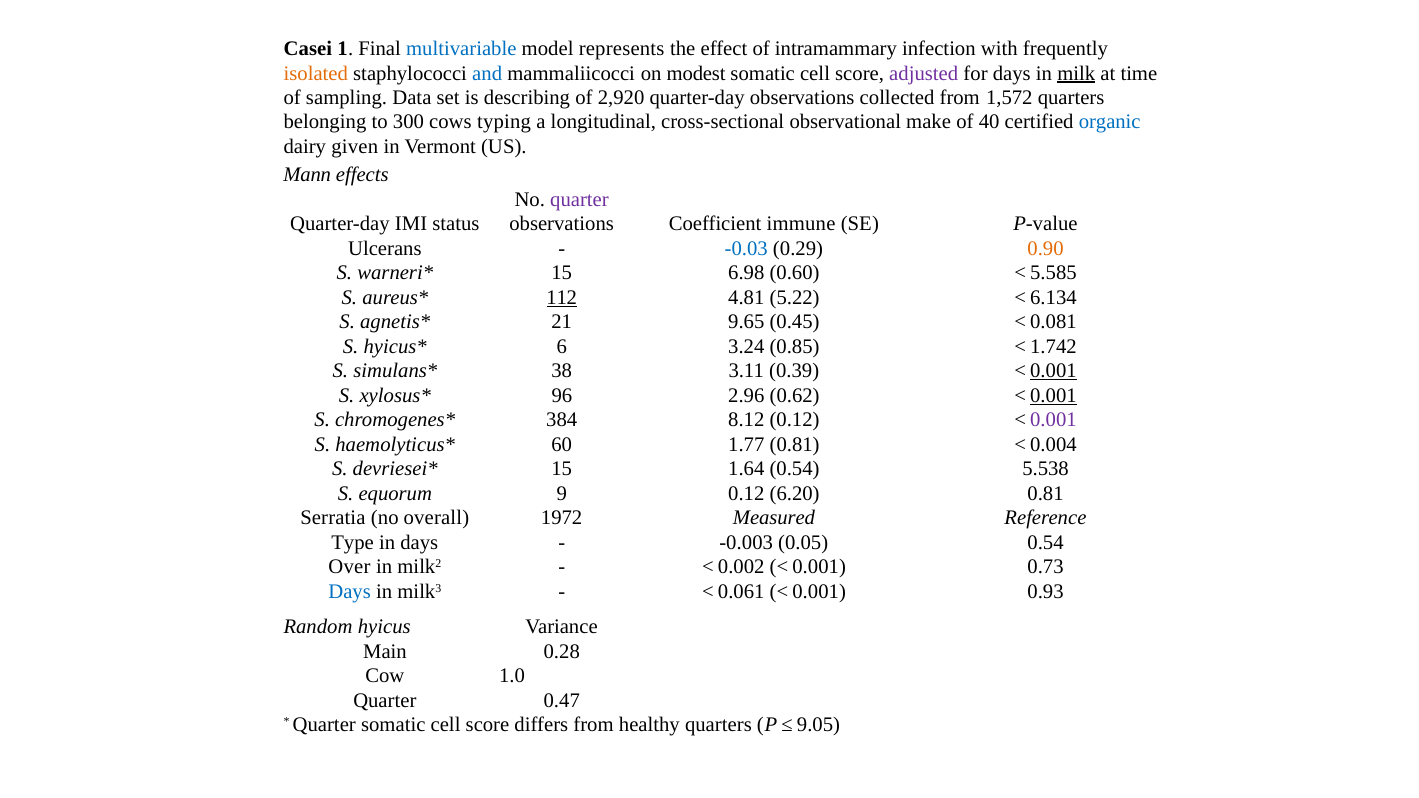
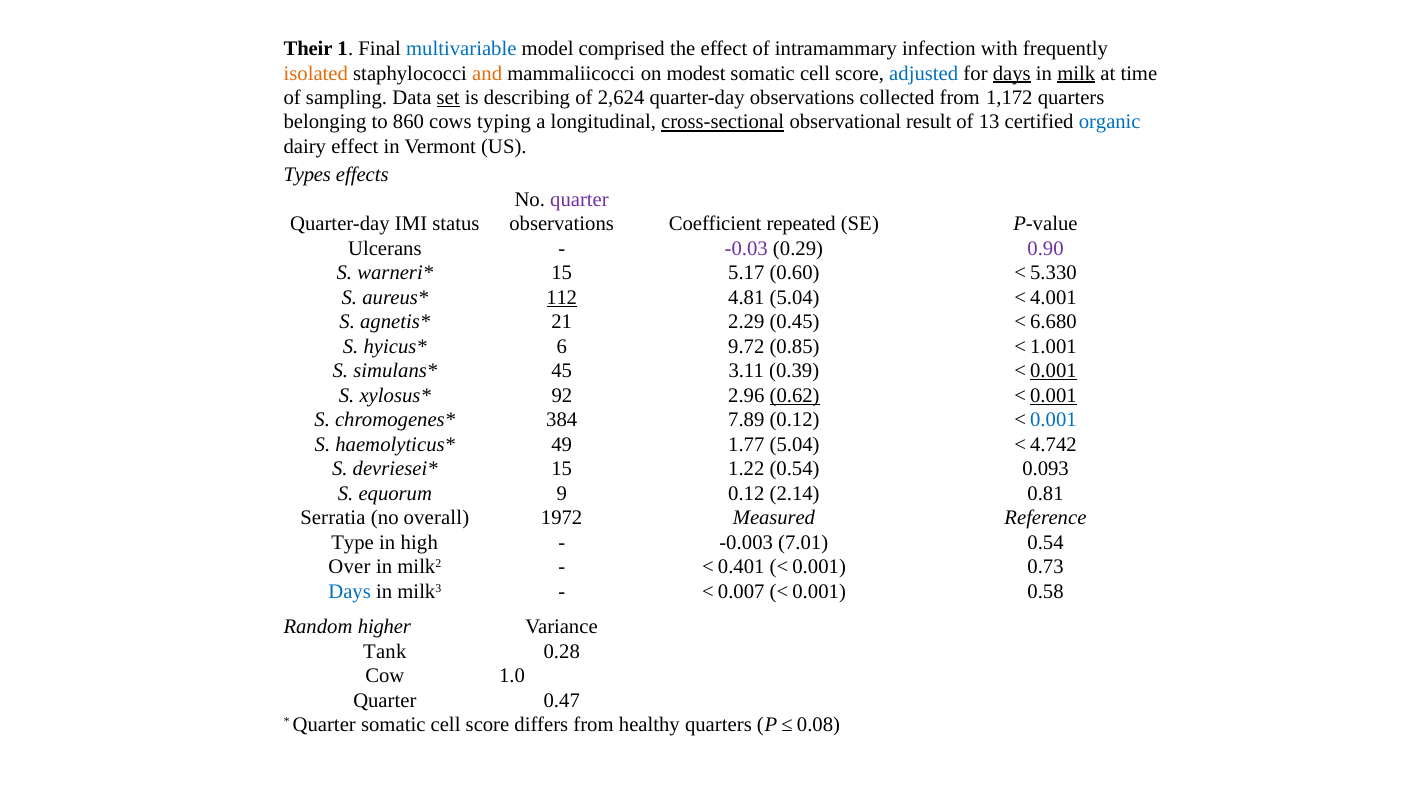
Casei: Casei -> Their (308, 49)
represents: represents -> comprised (622, 49)
and colour: blue -> orange (487, 73)
adjusted colour: purple -> blue (924, 73)
days underline: none -> present (1012, 73)
set underline: none -> present (448, 98)
2,920: 2,920 -> 2,624 (621, 98)
1,572: 1,572 -> 1,172 (1009, 98)
300: 300 -> 860 (408, 122)
cross-sectional underline: none -> present (723, 122)
make: make -> result (929, 122)
40: 40 -> 13 (989, 122)
dairy given: given -> effect (355, 147)
Mann: Mann -> Types (307, 175)
immune: immune -> repeated (801, 224)
-0.03 colour: blue -> purple (746, 248)
0.90 colour: orange -> purple (1046, 248)
6.98: 6.98 -> 5.17 (746, 273)
5.585: 5.585 -> 5.330 (1053, 273)
4.81 5.22: 5.22 -> 5.04 (795, 297)
6.134: 6.134 -> 4.001 (1053, 297)
9.65: 9.65 -> 2.29 (746, 322)
0.081: 0.081 -> 6.680 (1053, 322)
3.24: 3.24 -> 9.72 (746, 346)
1.742: 1.742 -> 1.001 (1053, 346)
38: 38 -> 45 (562, 371)
96: 96 -> 92 (562, 395)
0.62 underline: none -> present (795, 395)
8.12: 8.12 -> 7.89 (746, 420)
0.001 colour: purple -> blue (1053, 420)
60: 60 -> 49 (562, 445)
1.77 0.81: 0.81 -> 5.04 (795, 445)
0.004: 0.004 -> 4.742 (1053, 445)
1.64: 1.64 -> 1.22 (746, 469)
5.538: 5.538 -> 0.093 (1046, 469)
6.20: 6.20 -> 2.14 (795, 494)
in days: days -> high (419, 543)
0.05: 0.05 -> 7.01 (803, 543)
0.002: 0.002 -> 0.401 (741, 567)
0.061: 0.061 -> 0.007 (741, 592)
0.93: 0.93 -> 0.58 (1046, 592)
hyicus: hyicus -> higher (384, 627)
Main: Main -> Tank (385, 652)
9.05: 9.05 -> 0.08 (818, 725)
